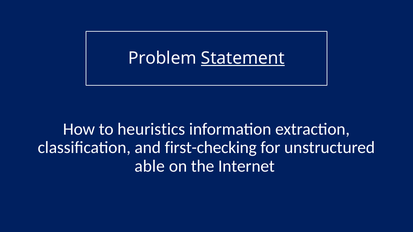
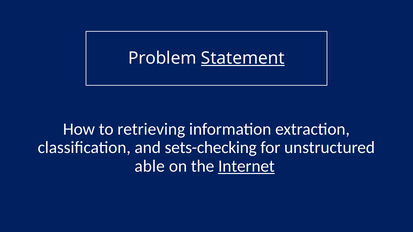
heuristics: heuristics -> retrieving (151, 129)
first-checking: first-checking -> sets-checking (211, 148)
Internet underline: none -> present (246, 166)
